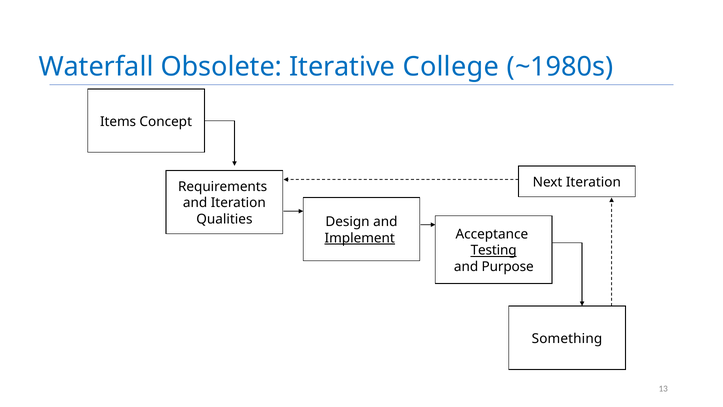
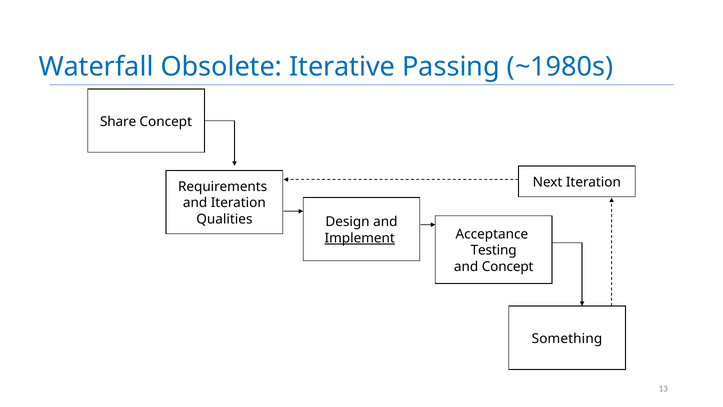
College: College -> Passing (451, 67)
Items: Items -> Share (118, 122)
Testing underline: present -> none (494, 250)
and Purpose: Purpose -> Concept (508, 267)
